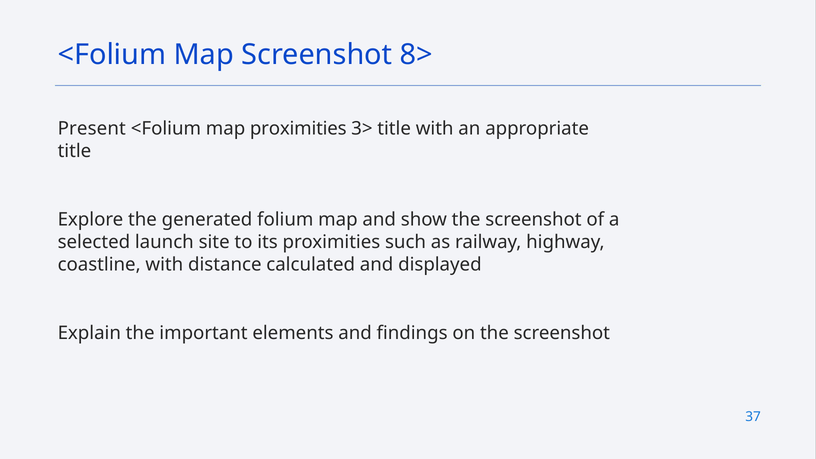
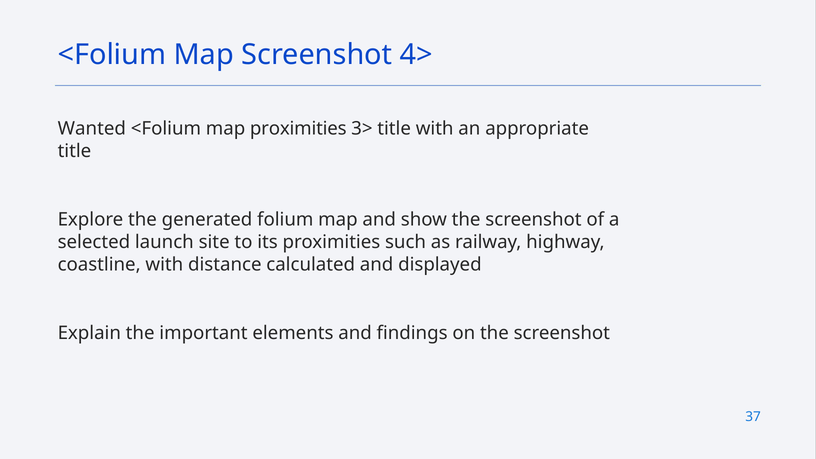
8>: 8> -> 4> (416, 55)
Present: Present -> Wanted (92, 129)
